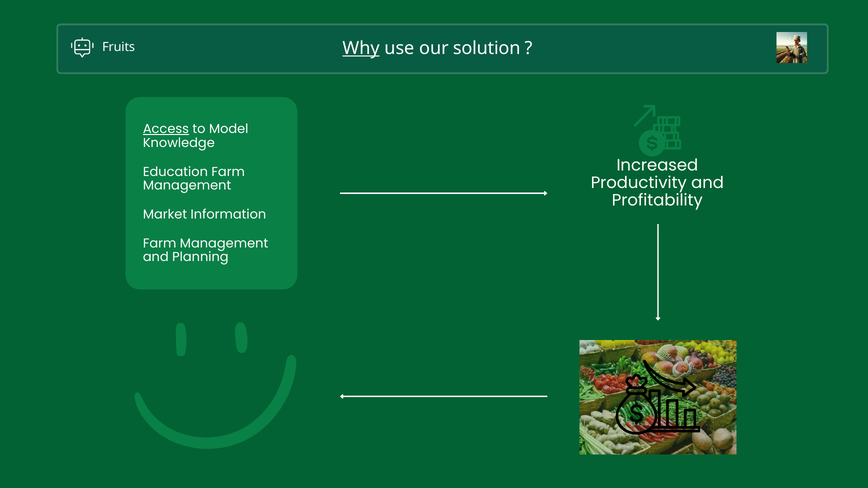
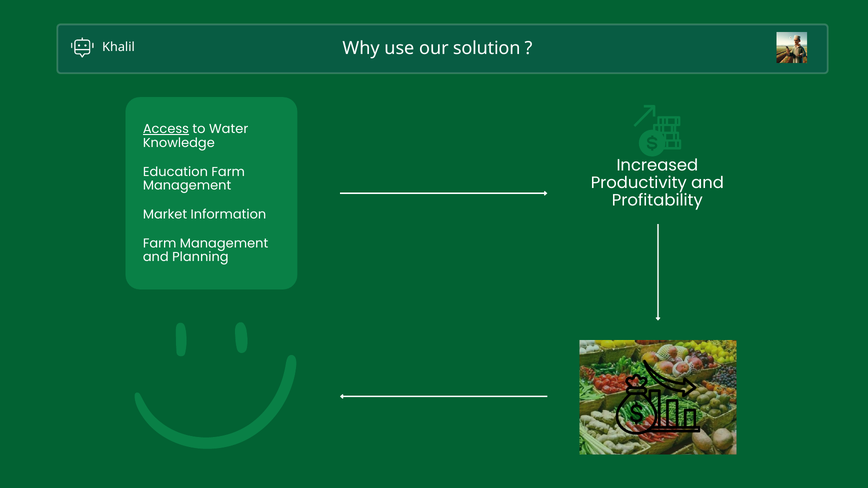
Why underline: present -> none (361, 48)
Fruits: Fruits -> Khalil (119, 47)
Model: Model -> Water (229, 129)
